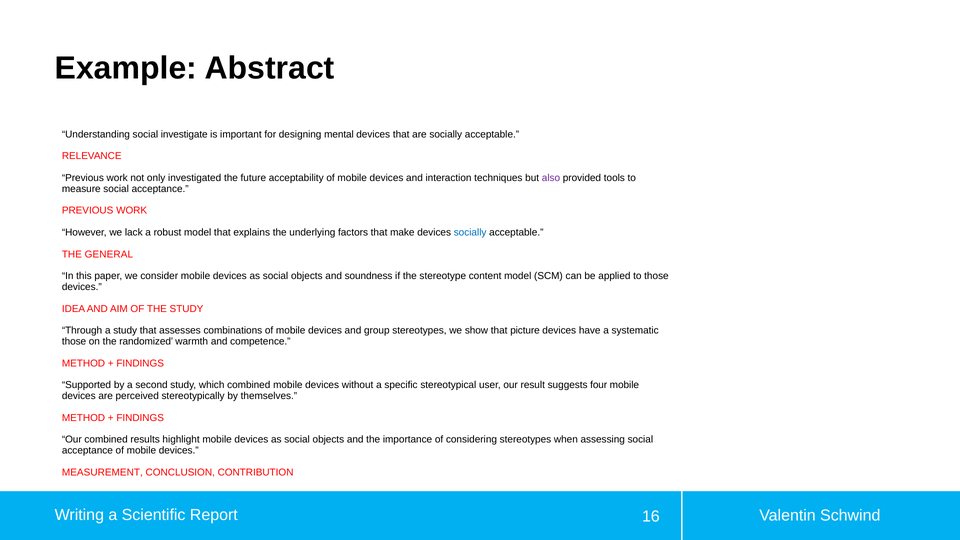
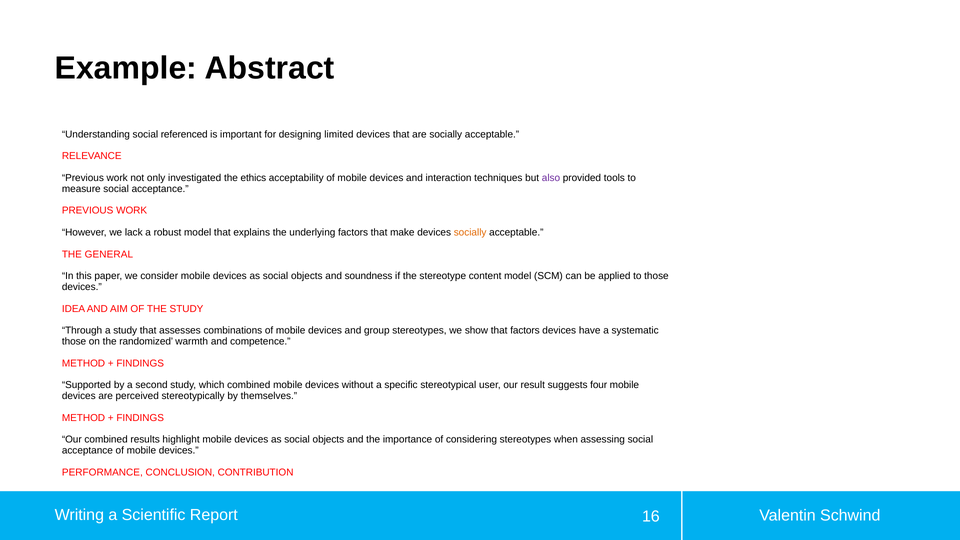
investigate: investigate -> referenced (184, 134)
mental: mental -> limited (339, 134)
future: future -> ethics (253, 178)
socially colour: blue -> orange (470, 232)
that picture: picture -> factors (525, 331)
MEASUREMENT: MEASUREMENT -> PERFORMANCE (102, 472)
